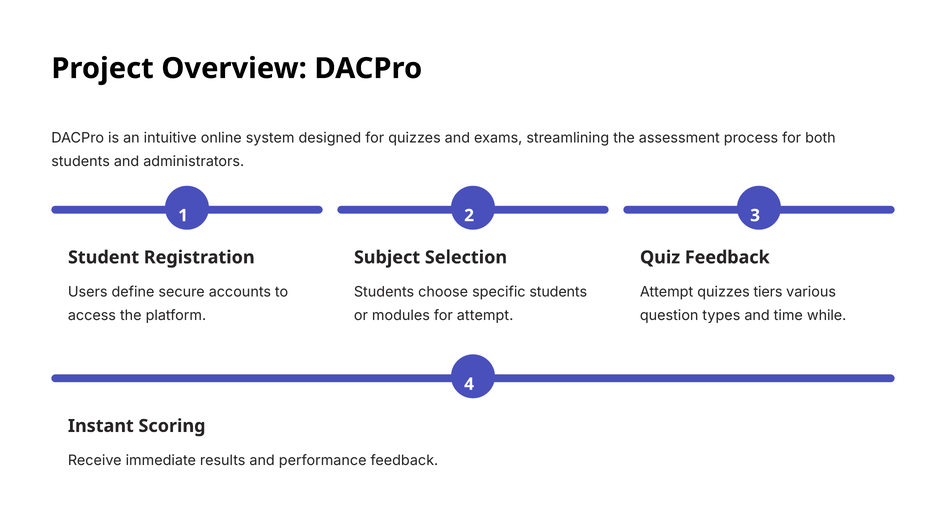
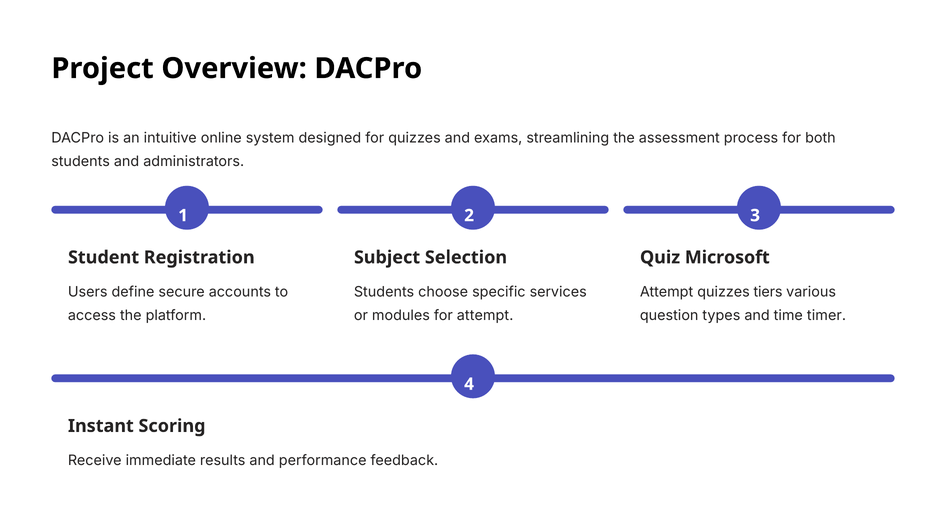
Quiz Feedback: Feedback -> Microsoft (727, 257)
specific students: students -> services (558, 292)
while: while -> timer (827, 315)
